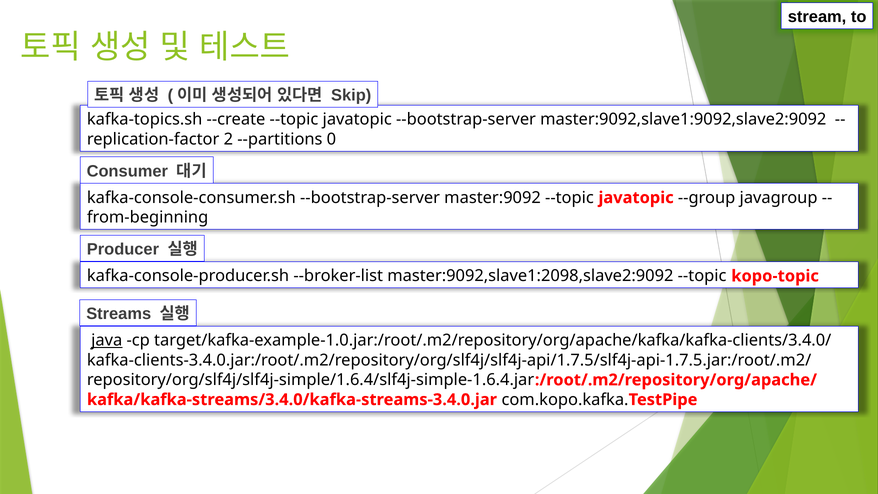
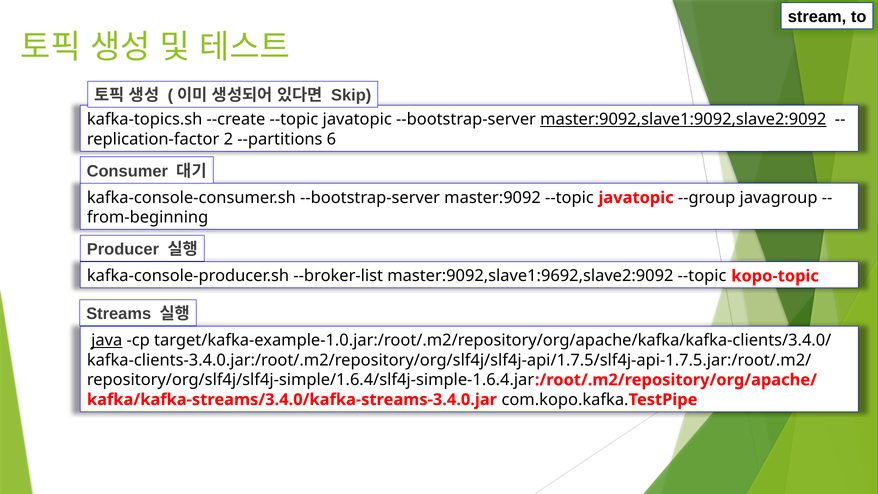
master:9092,slave1:9092,slave2:9092 underline: none -> present (683, 119)
0: 0 -> 6 (331, 139)
master:9092,slave1:2098,slave2:9092: master:9092,slave1:2098,slave2:9092 -> master:9092,slave1:9692,slave2:9092 (530, 276)
